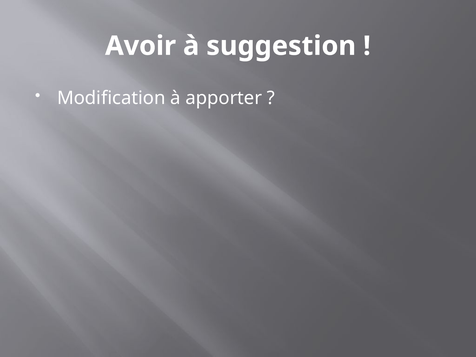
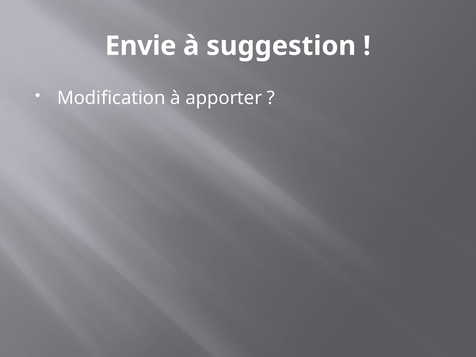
Avoir: Avoir -> Envie (141, 46)
